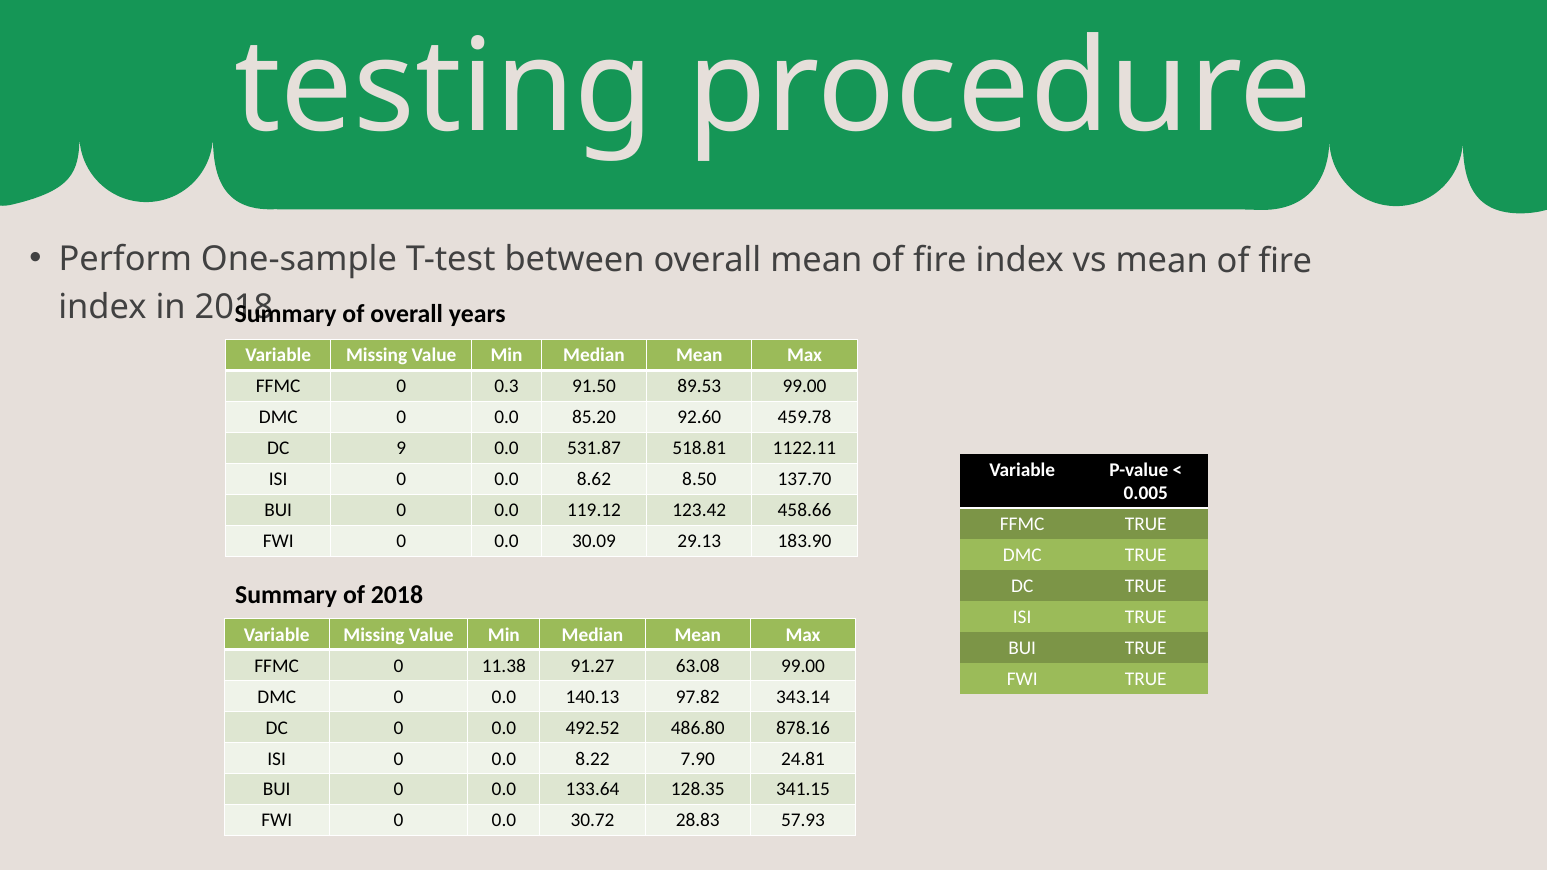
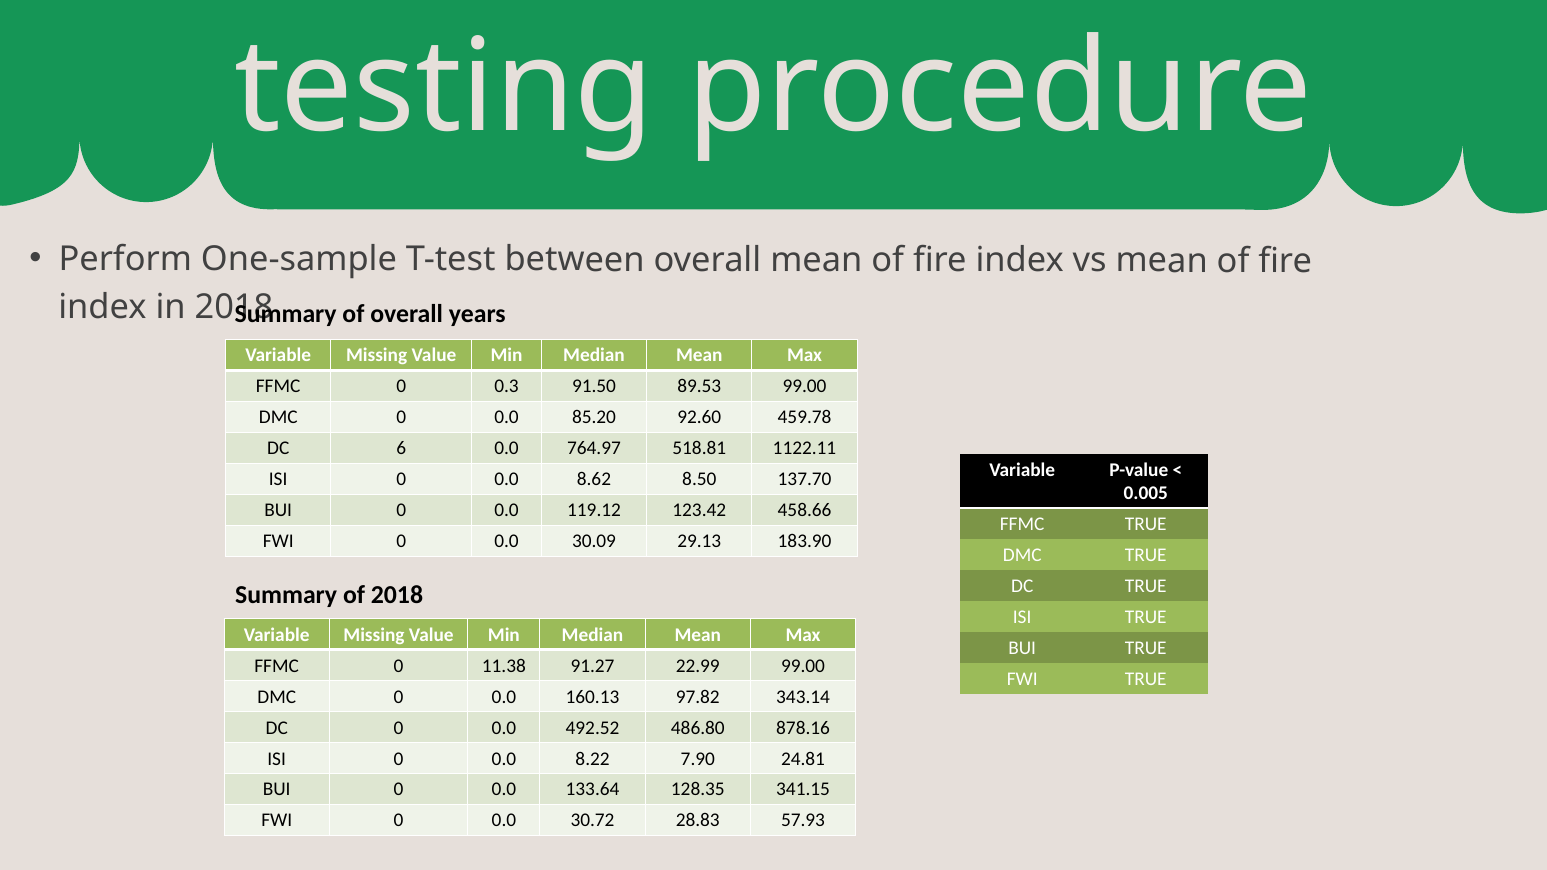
9: 9 -> 6 (401, 448)
531.87: 531.87 -> 764.97 (594, 448)
63.08: 63.08 -> 22.99 (698, 666)
140.13: 140.13 -> 160.13 (593, 697)
